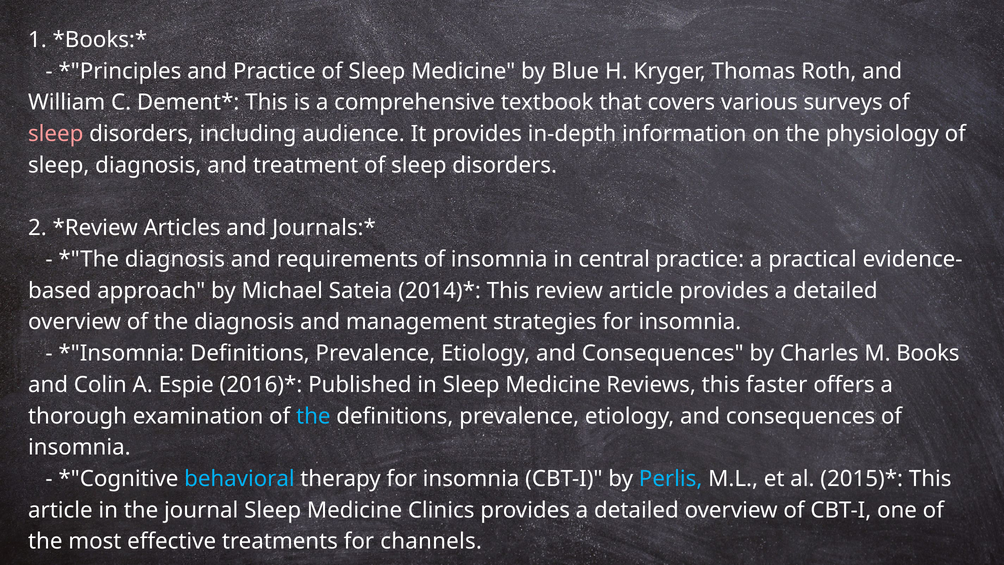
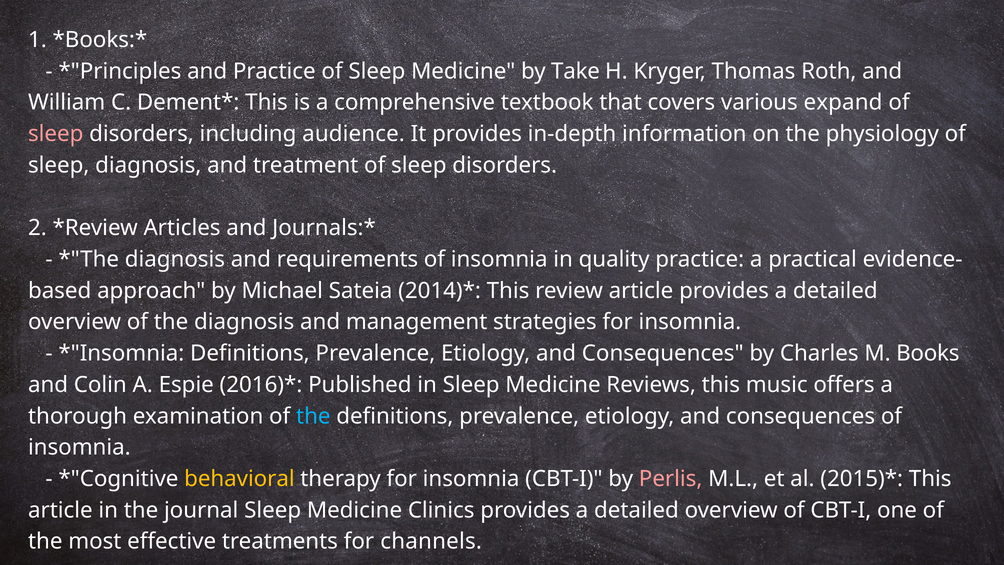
Blue: Blue -> Take (576, 71)
surveys: surveys -> expand (843, 102)
central: central -> quality (614, 259)
faster: faster -> music (777, 385)
behavioral colour: light blue -> yellow (239, 479)
Perlis colour: light blue -> pink (671, 479)
